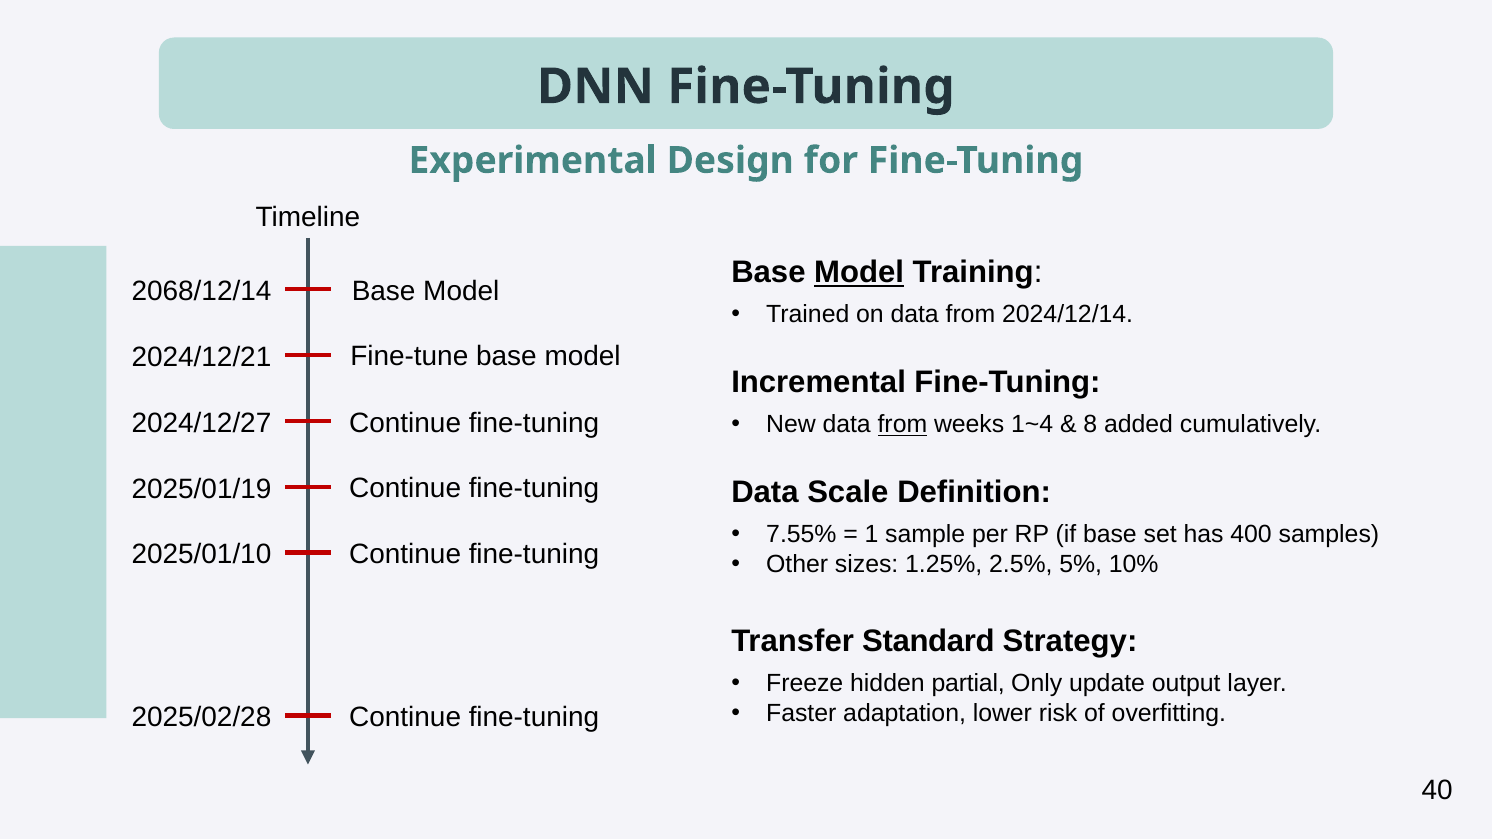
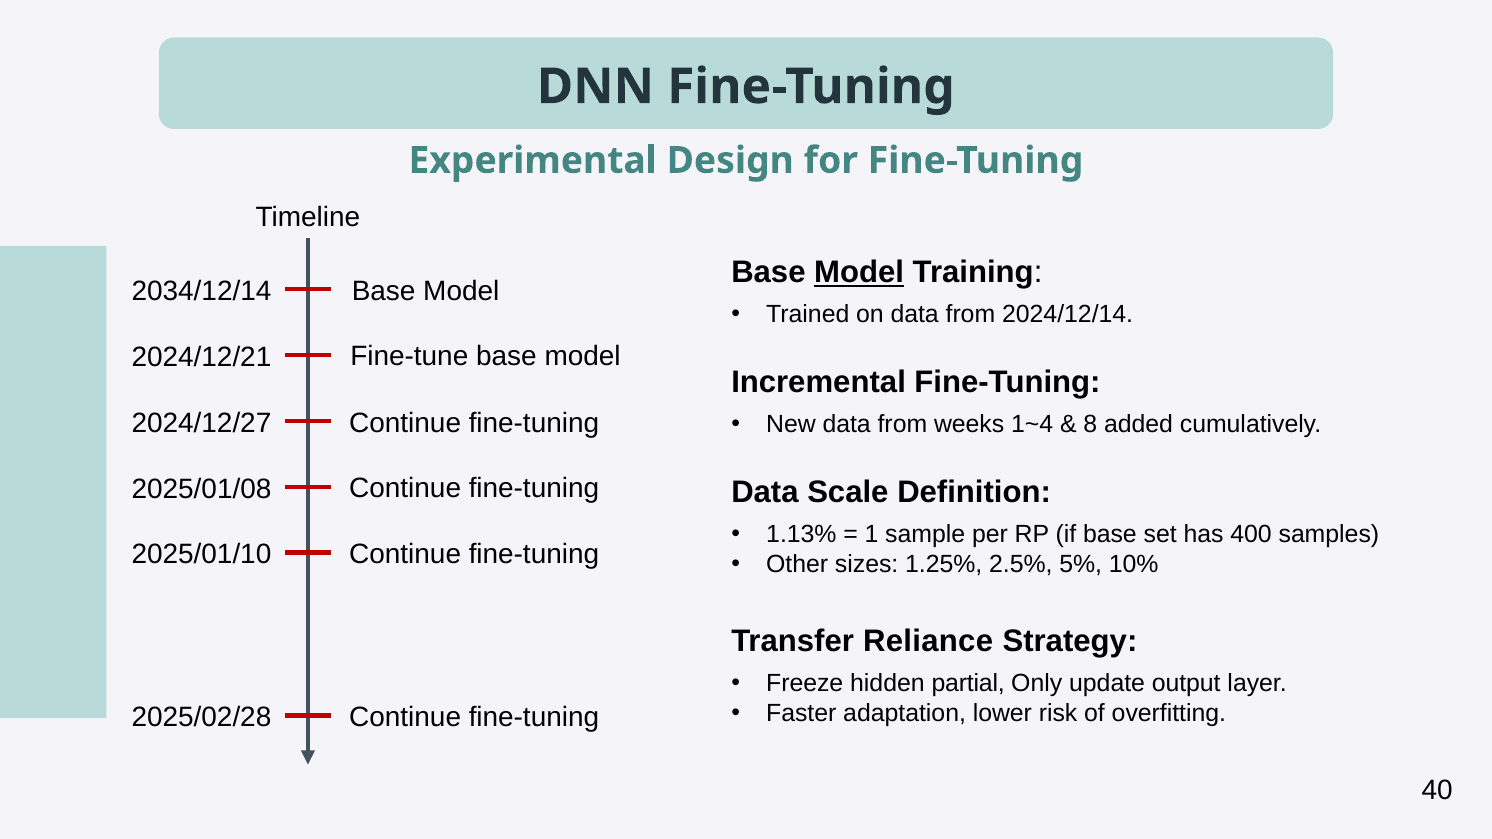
2068/12/14: 2068/12/14 -> 2034/12/14 (201, 291)
from underline: present -> none (902, 425)
2025/01/19: 2025/01/19 -> 2025/01/08 (201, 489)
7.55%: 7.55% -> 1.13% (801, 535)
Standard: Standard -> Reliance (928, 642)
